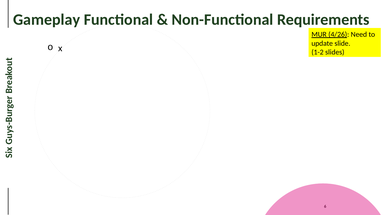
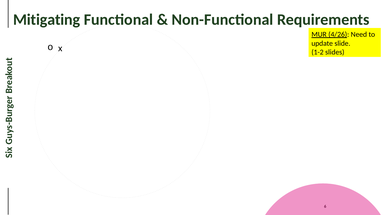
Gameplay: Gameplay -> Mitigating (47, 20)
